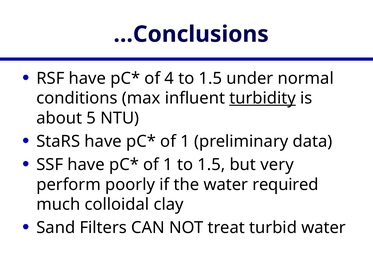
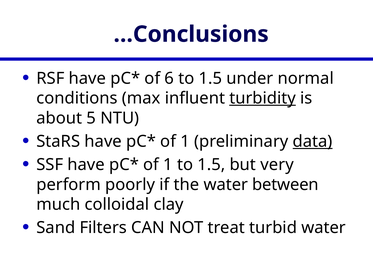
4: 4 -> 6 (169, 78)
data underline: none -> present (313, 141)
required: required -> between (285, 184)
